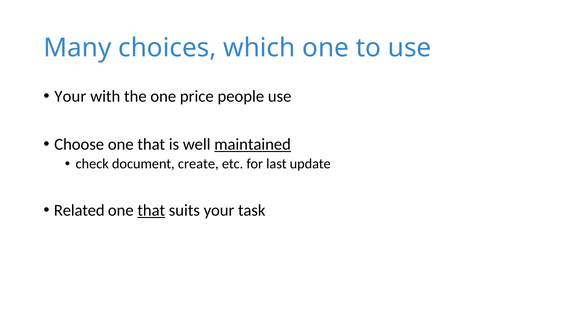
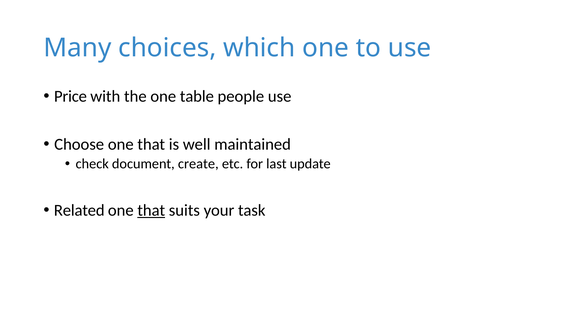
Your: Your -> Price (70, 97)
price: price -> table (197, 97)
maintained underline: present -> none (253, 144)
